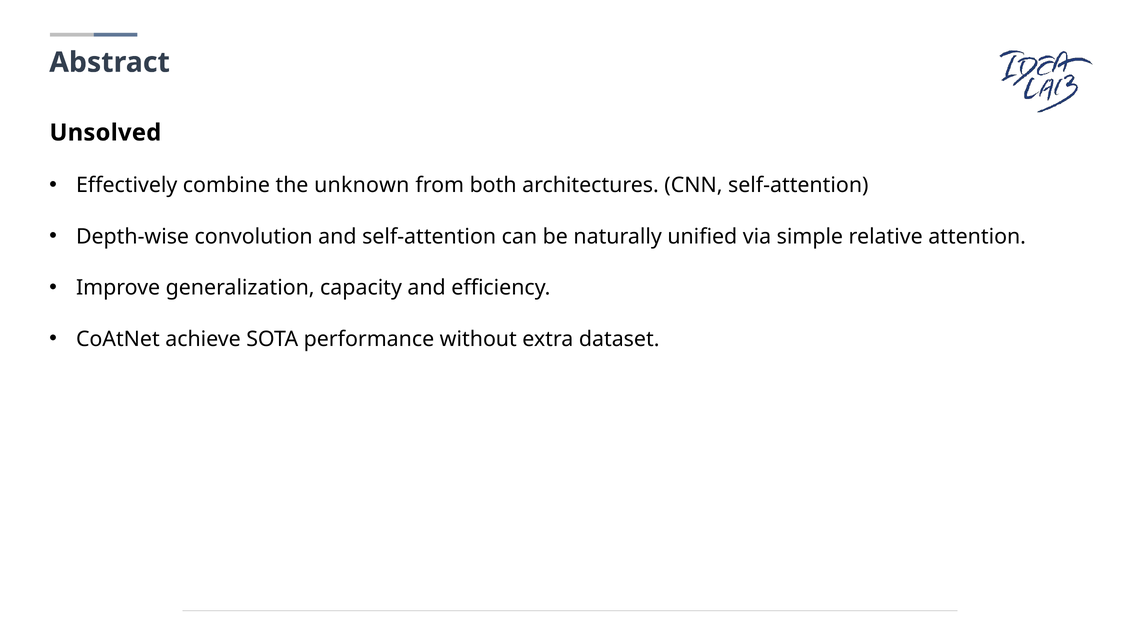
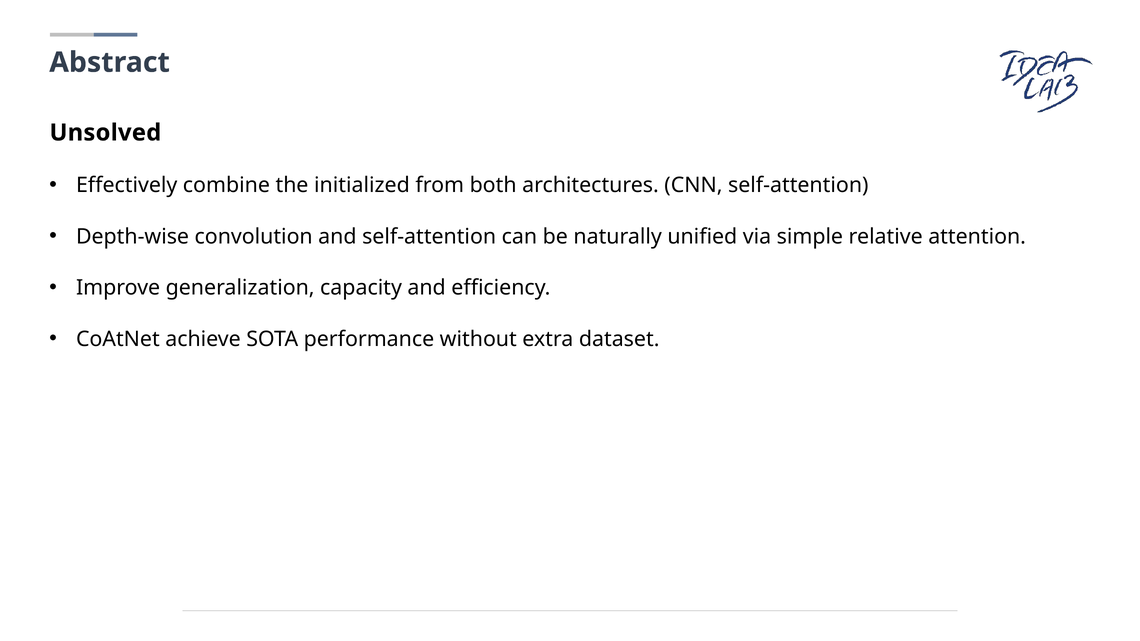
unknown: unknown -> initialized (362, 185)
